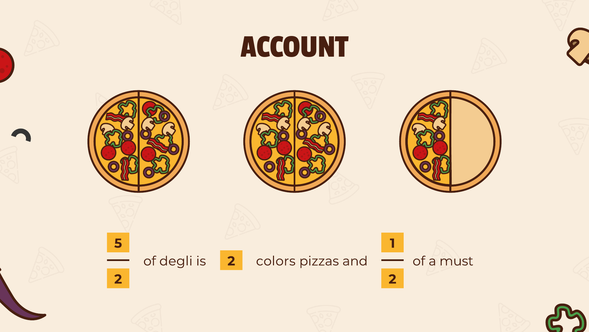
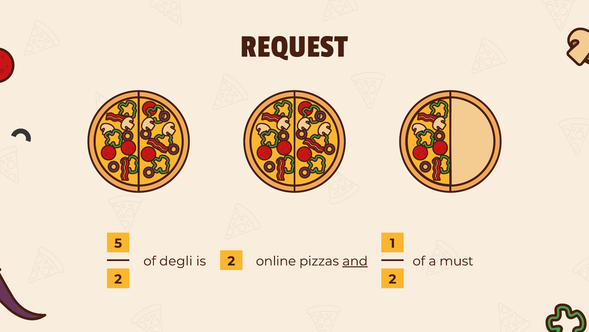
ACCOUNT: ACCOUNT -> REQUEST (294, 46)
colors: colors -> online (276, 261)
and underline: none -> present (355, 261)
